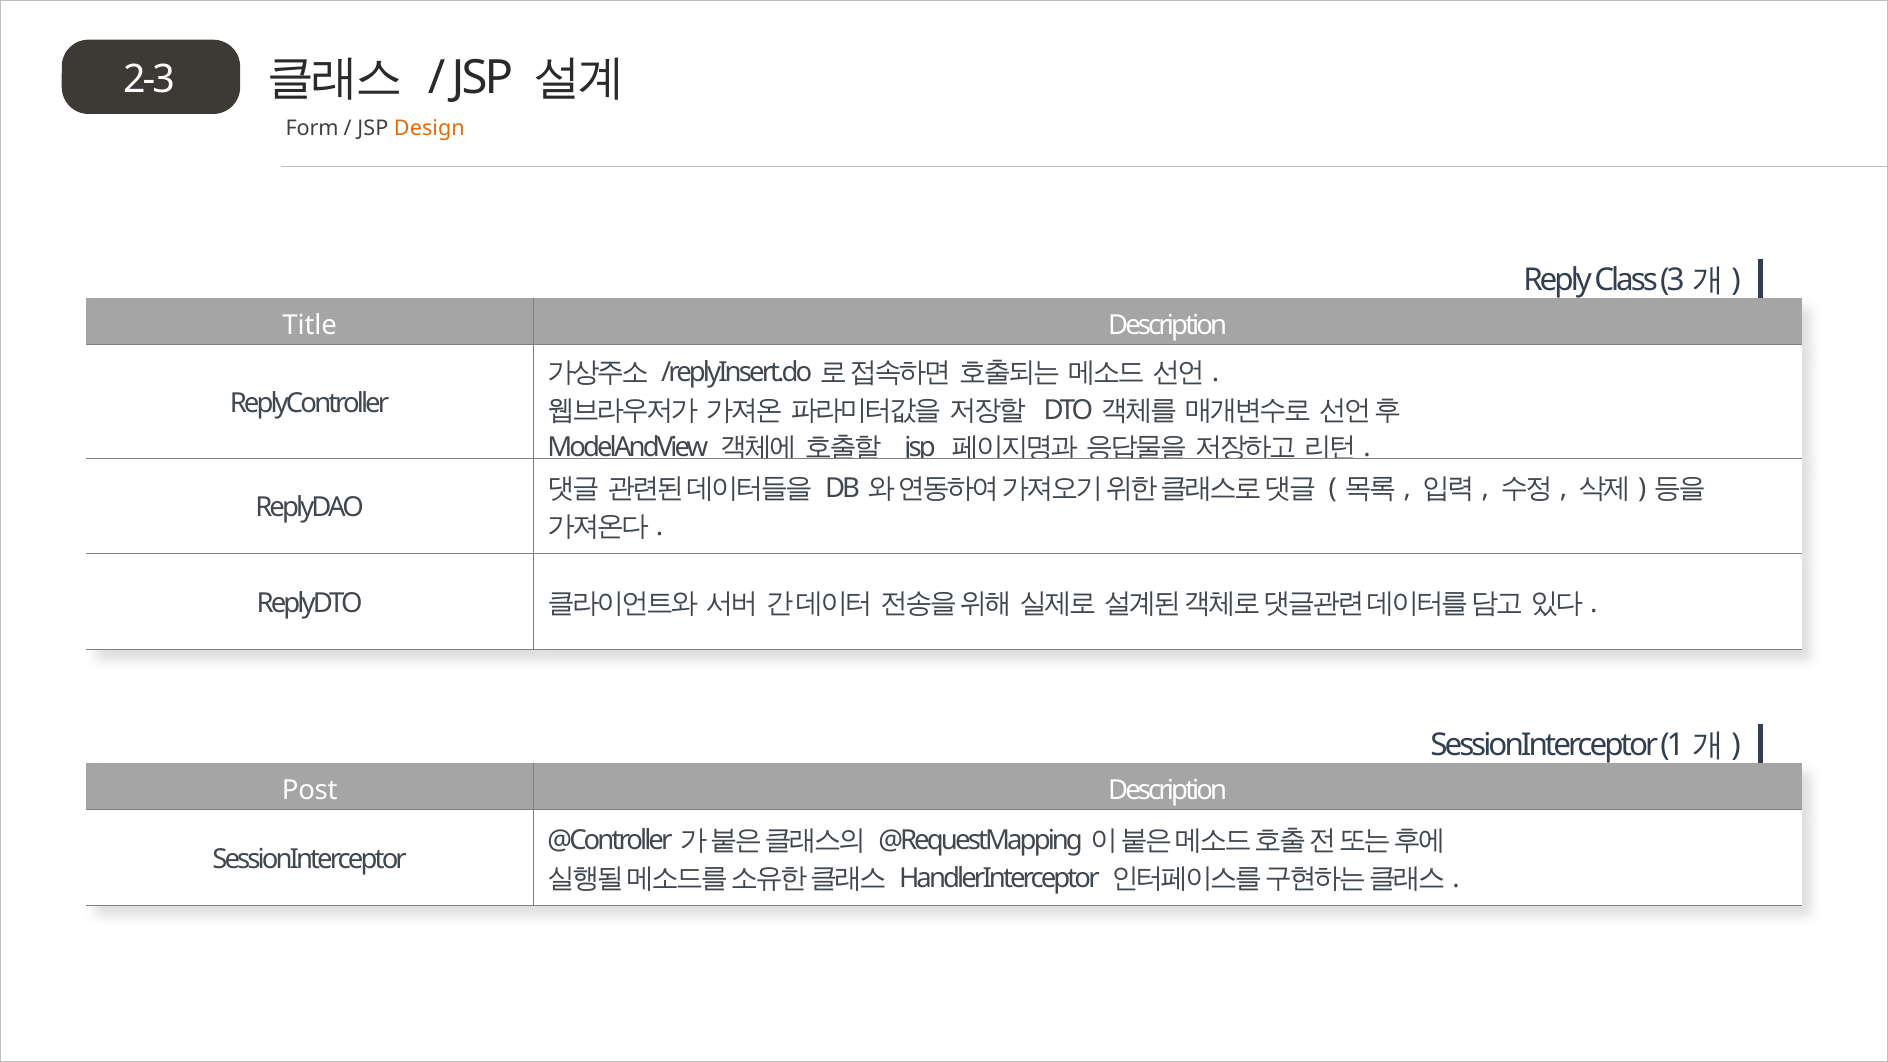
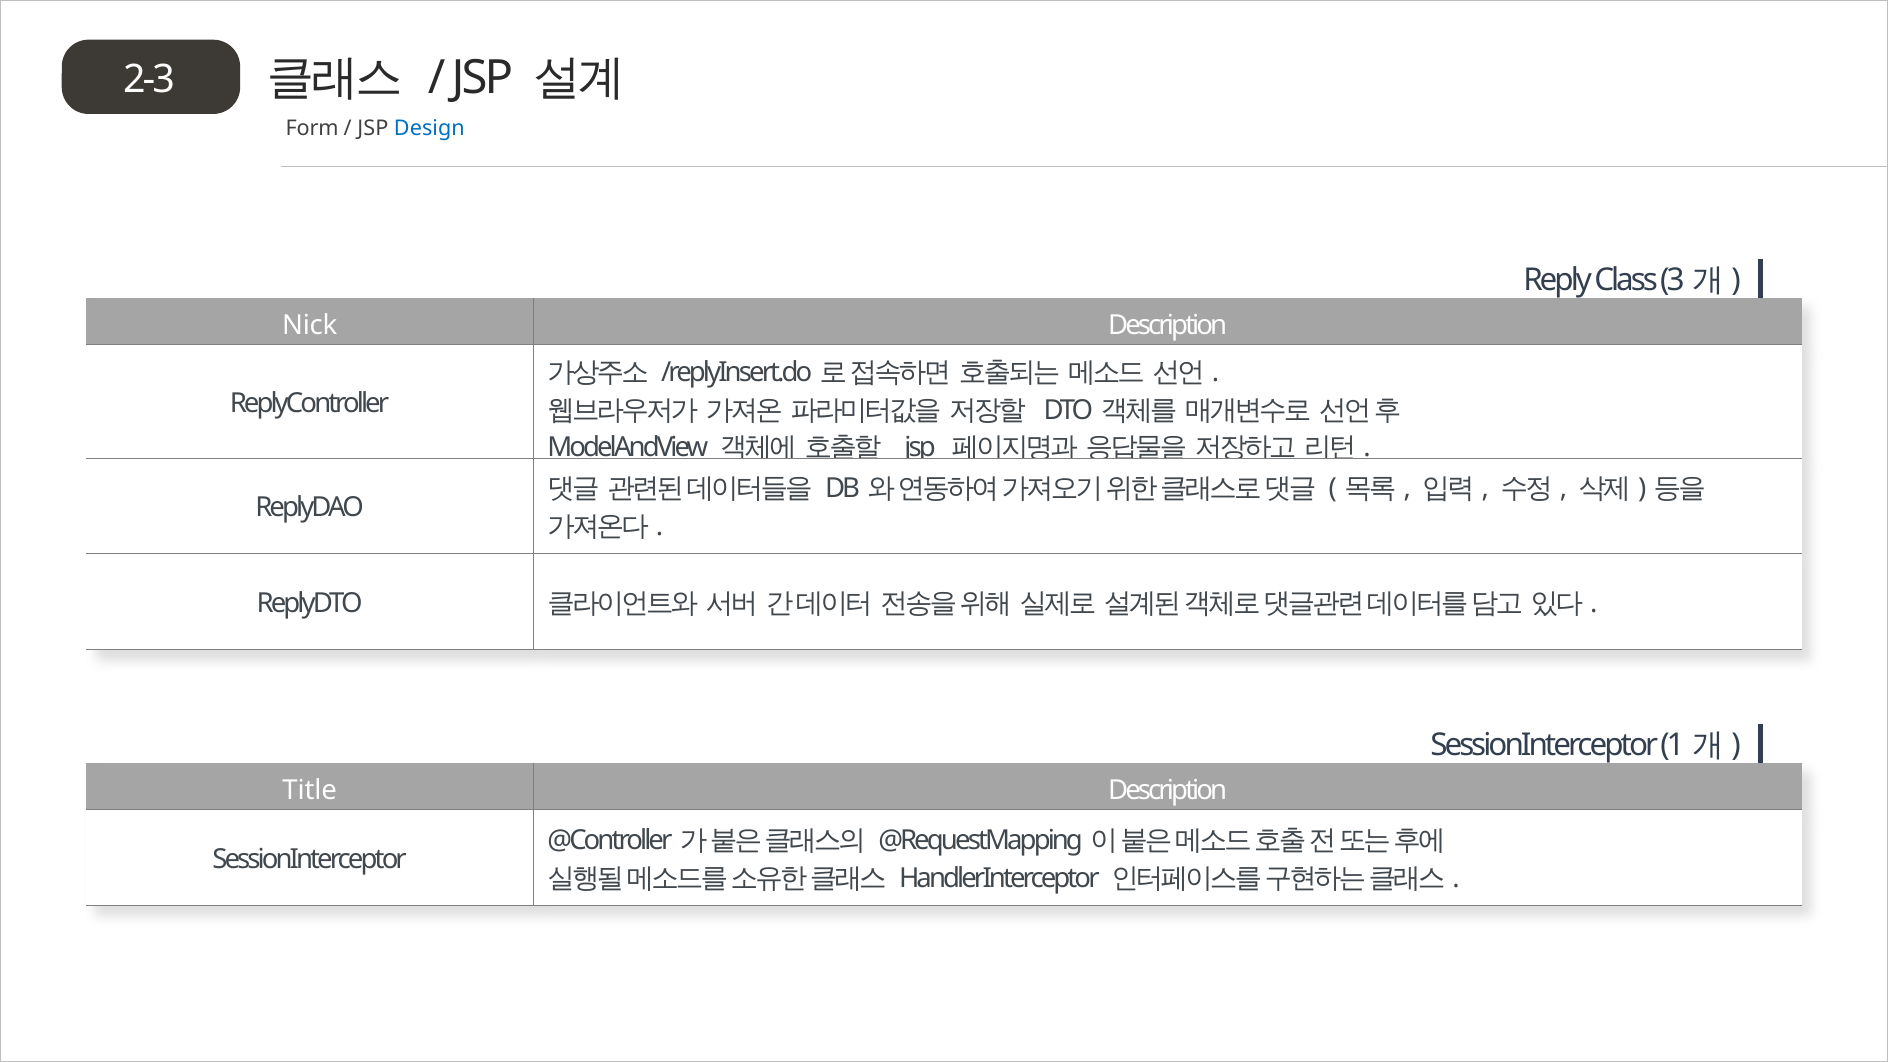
Design colour: orange -> blue (429, 129)
Title: Title -> Nick (310, 325)
Post: Post -> Title (310, 790)
